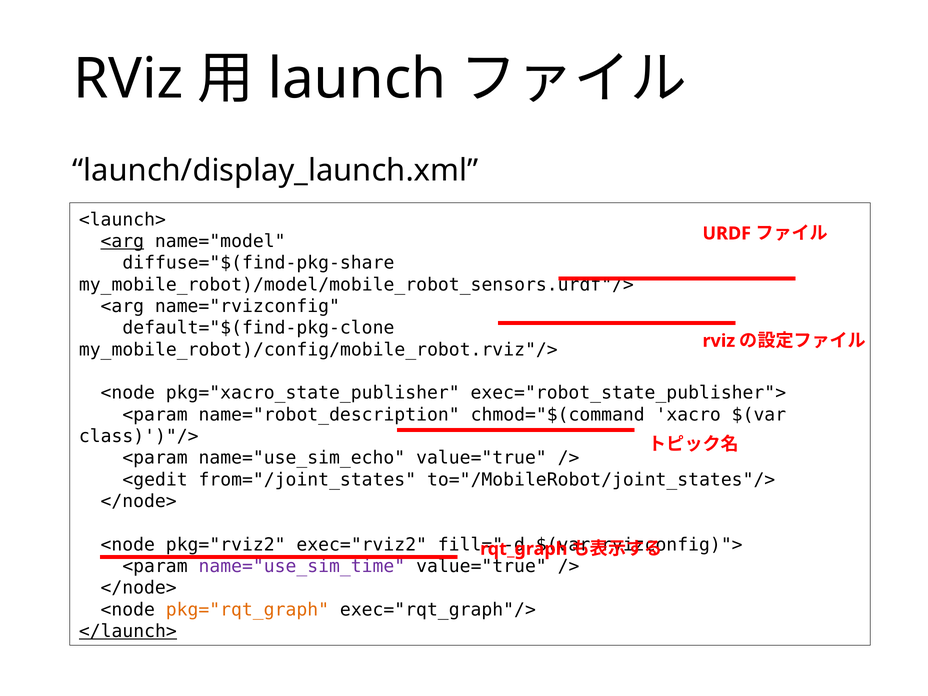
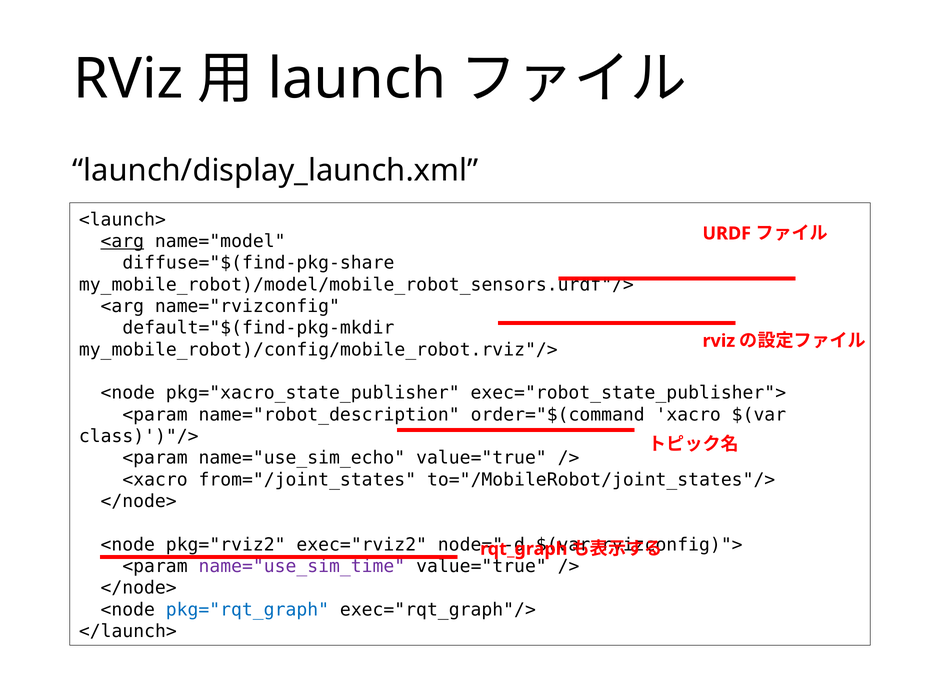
default="$(find-pkg-clone: default="$(find-pkg-clone -> default="$(find-pkg-mkdir (258, 328)
chmod="$(command: chmod="$(command -> order="$(command (558, 415)
<gedit: <gedit -> <xacro (155, 480)
fill="-d: fill="-d -> node="-d (481, 545)
pkg="rqt_graph colour: orange -> blue (247, 610)
</launch> underline: present -> none (128, 631)
